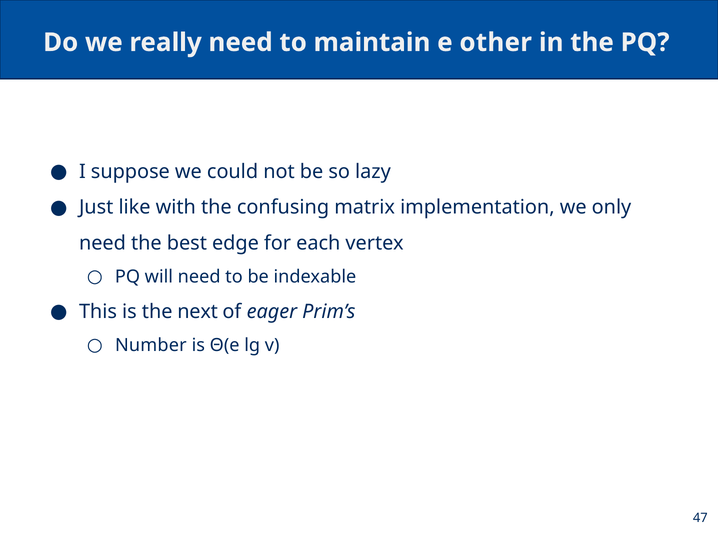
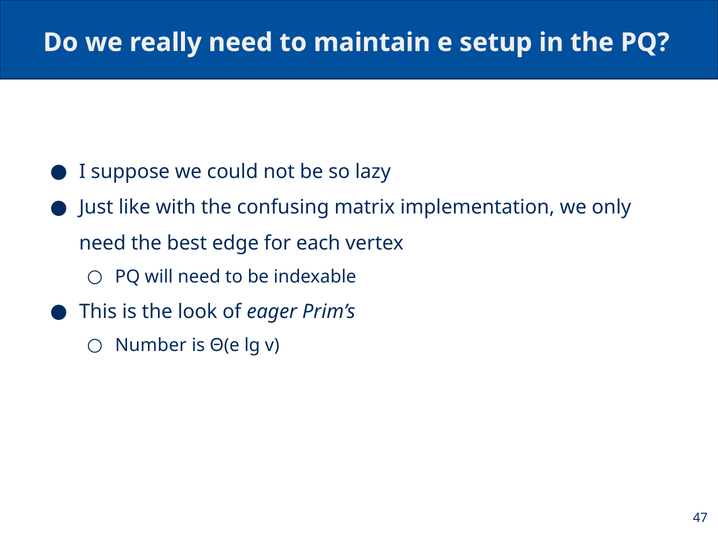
other: other -> setup (496, 42)
next: next -> look (197, 311)
